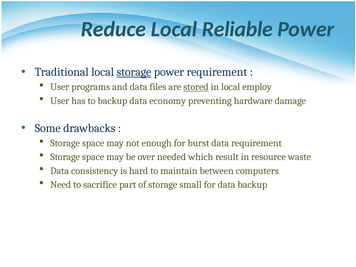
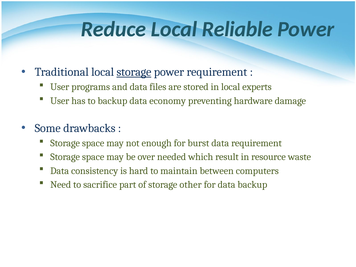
stored underline: present -> none (196, 87)
employ: employ -> experts (257, 87)
small: small -> other (191, 185)
